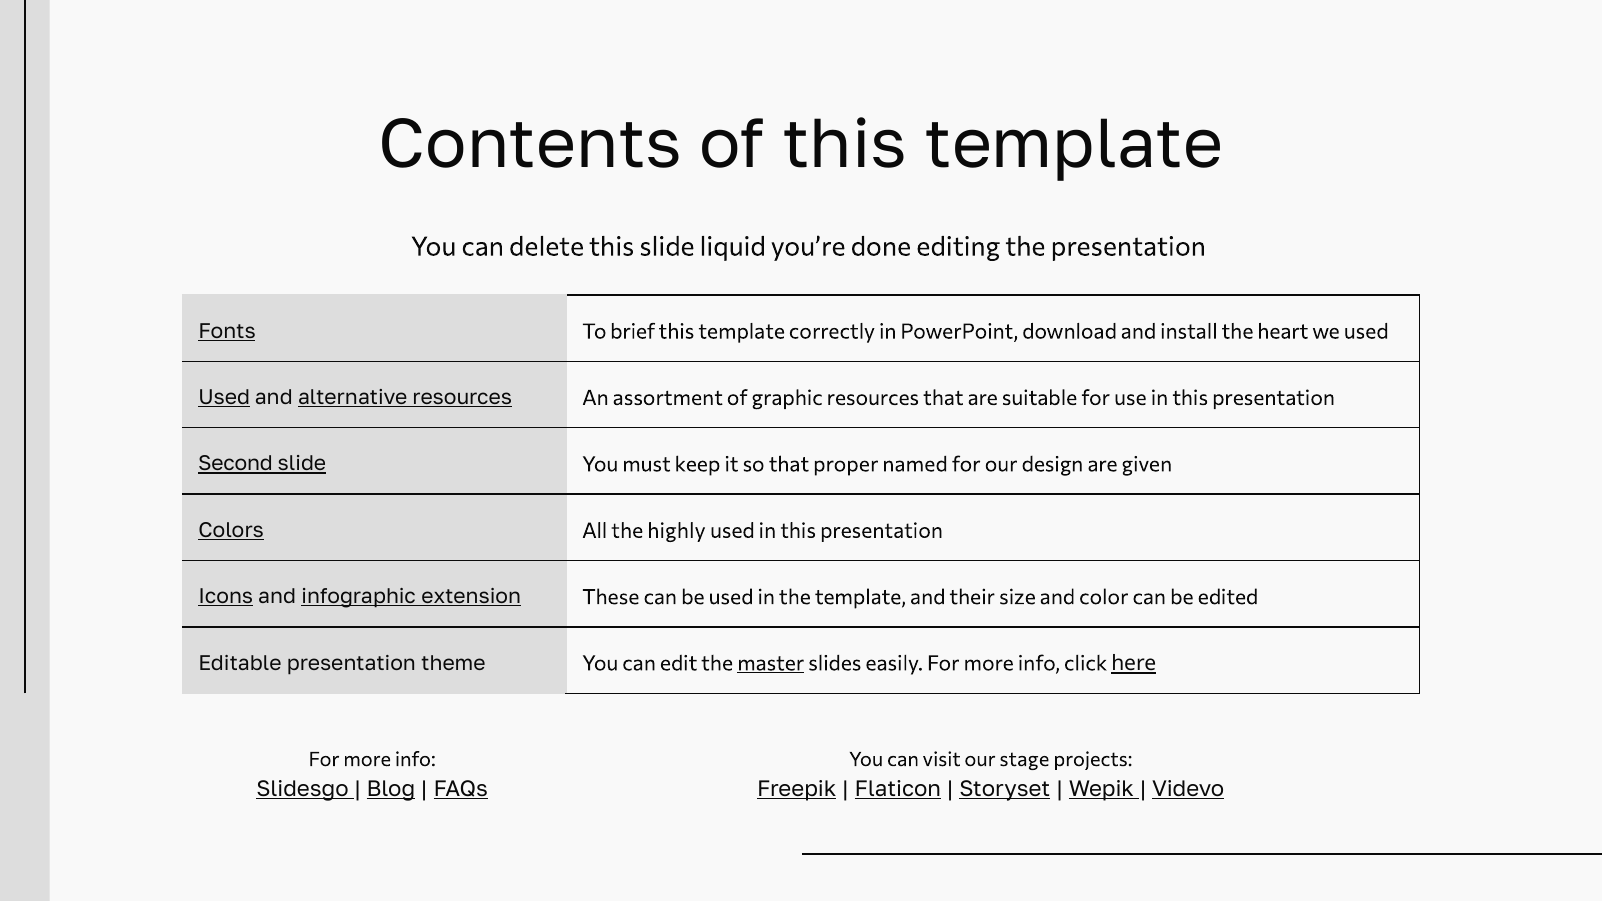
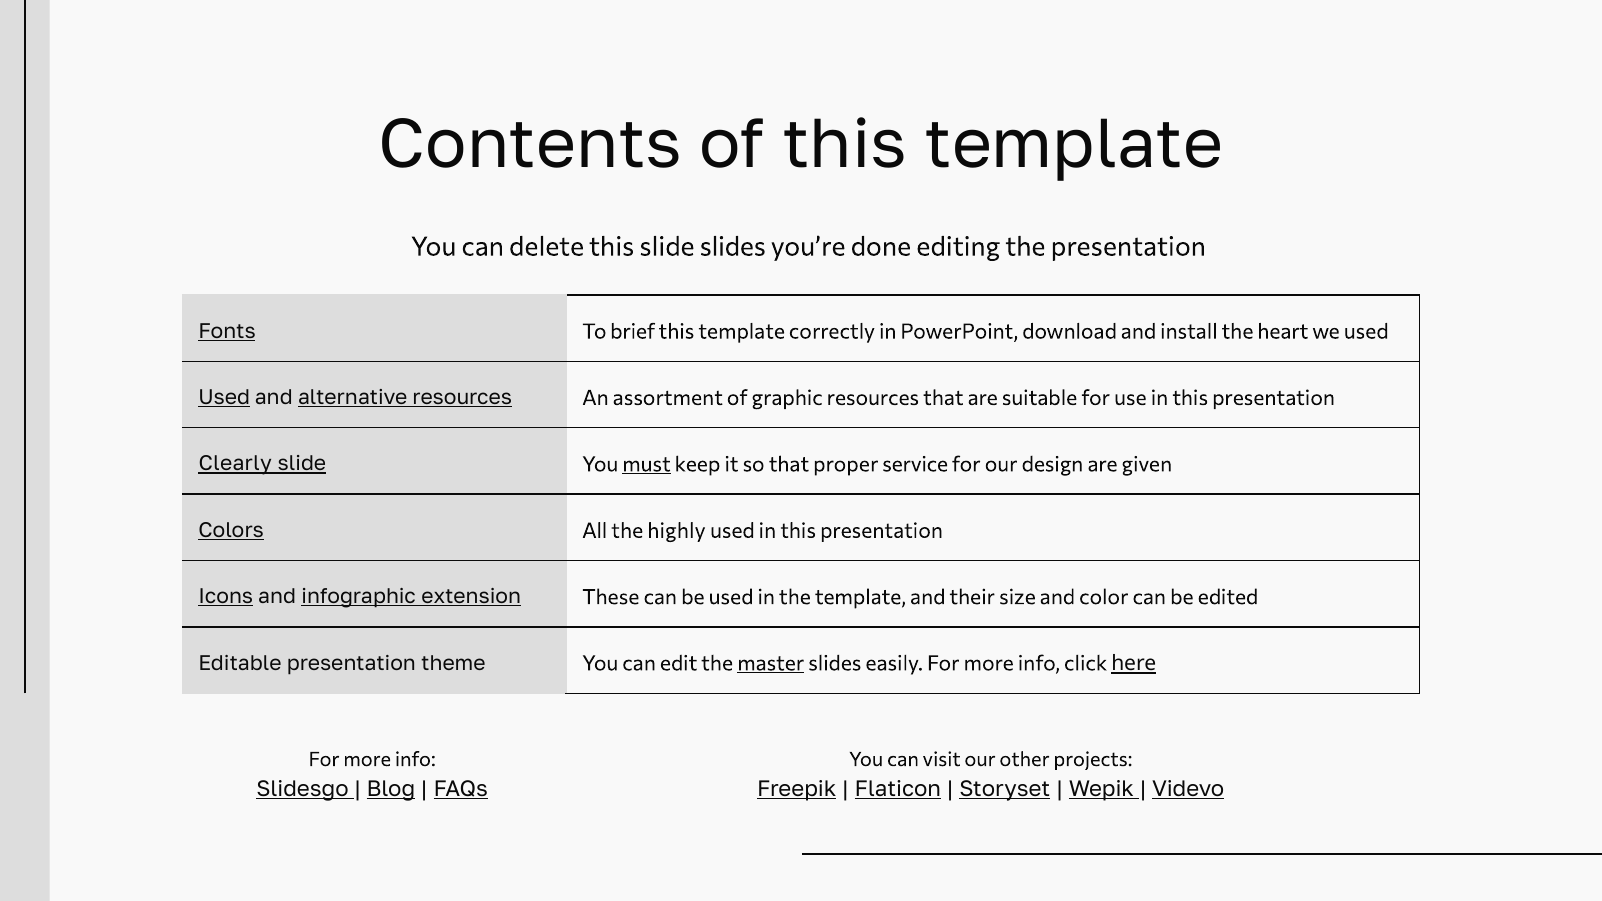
slide liquid: liquid -> slides (733, 247)
Second: Second -> Clearly (235, 464)
must underline: none -> present (646, 464)
named: named -> service (915, 464)
stage: stage -> other (1024, 760)
